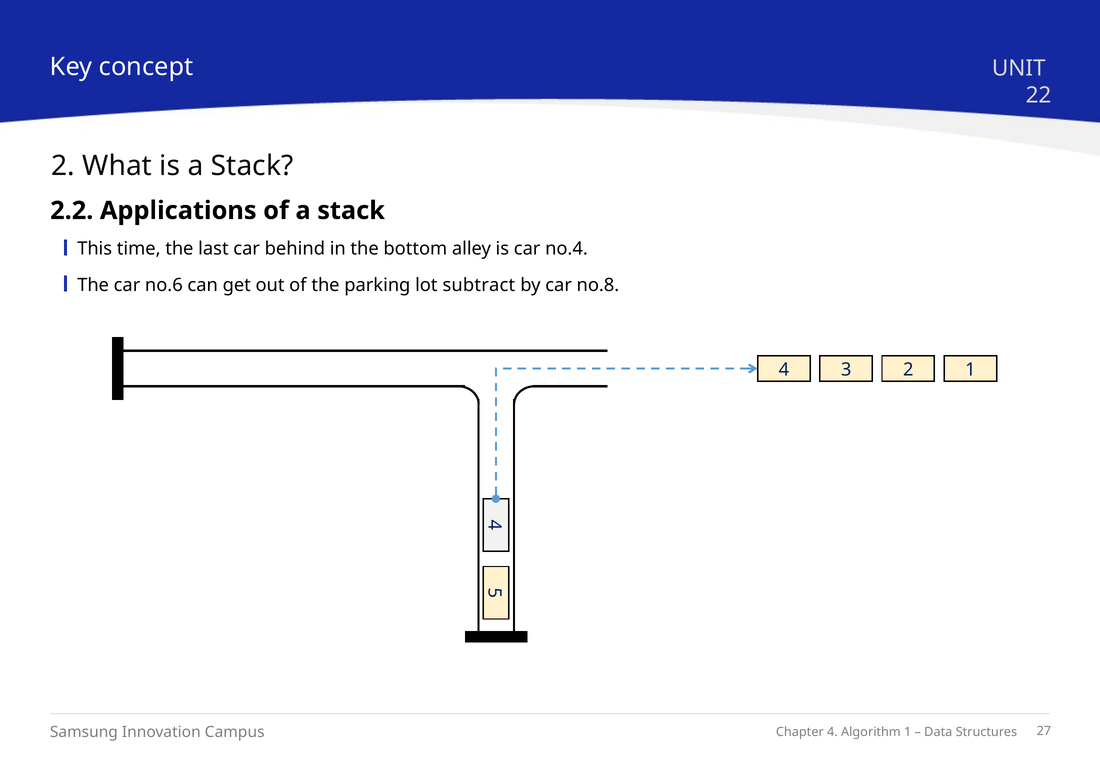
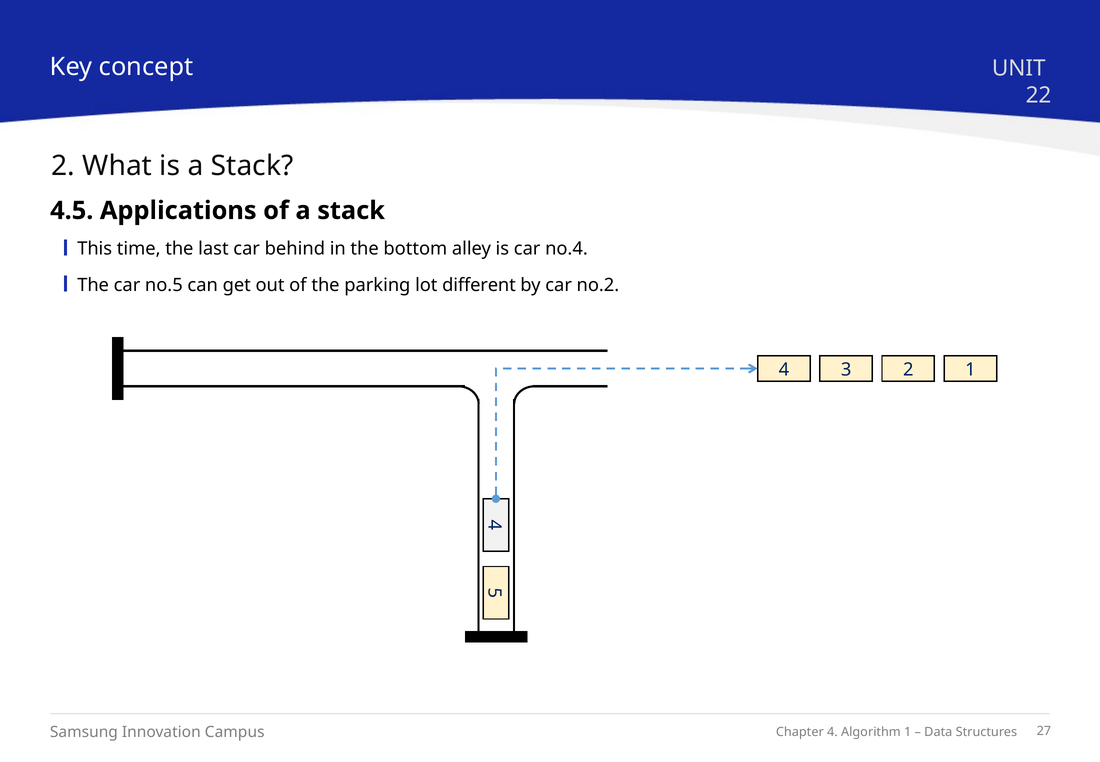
2.2: 2.2 -> 4.5 (72, 210)
no.6: no.6 -> no.5 (164, 285)
subtract: subtract -> different (479, 285)
no.8: no.8 -> no.2 (598, 285)
